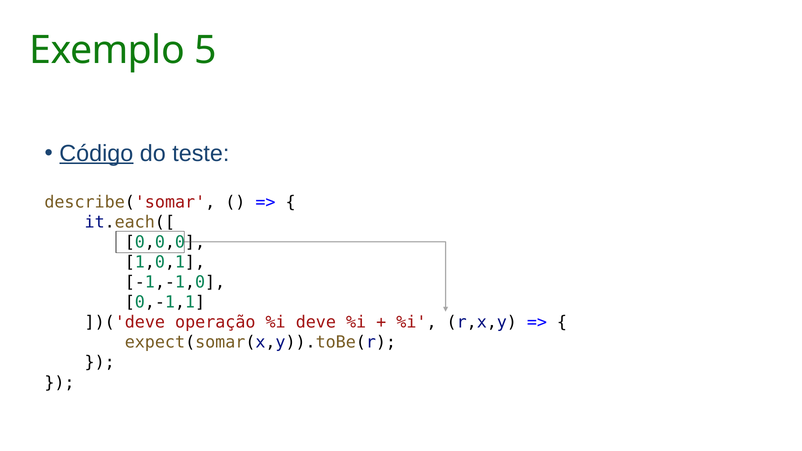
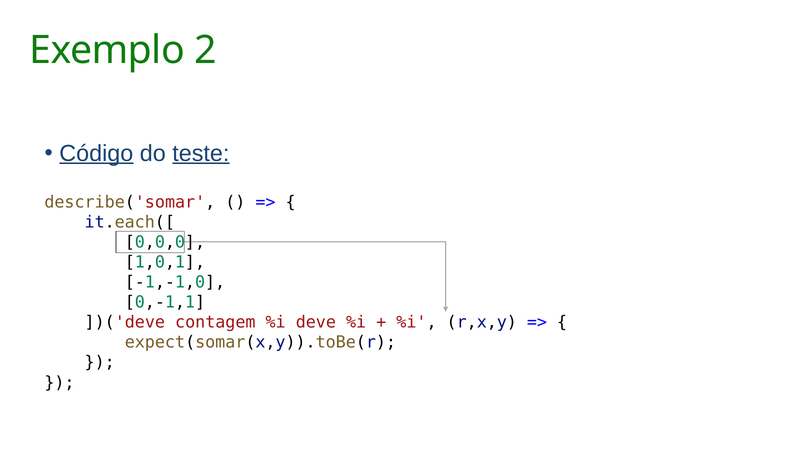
5: 5 -> 2 (206, 50)
teste underline: none -> present (201, 153)
operação: operação -> contagem (215, 322)
